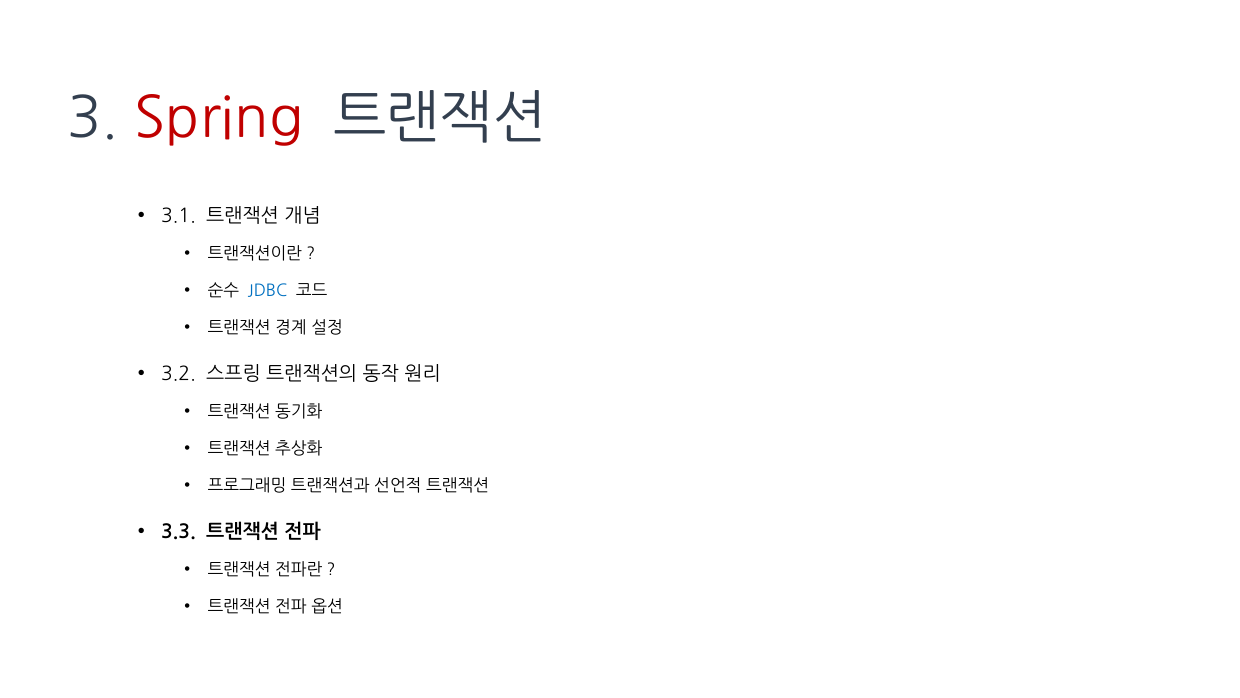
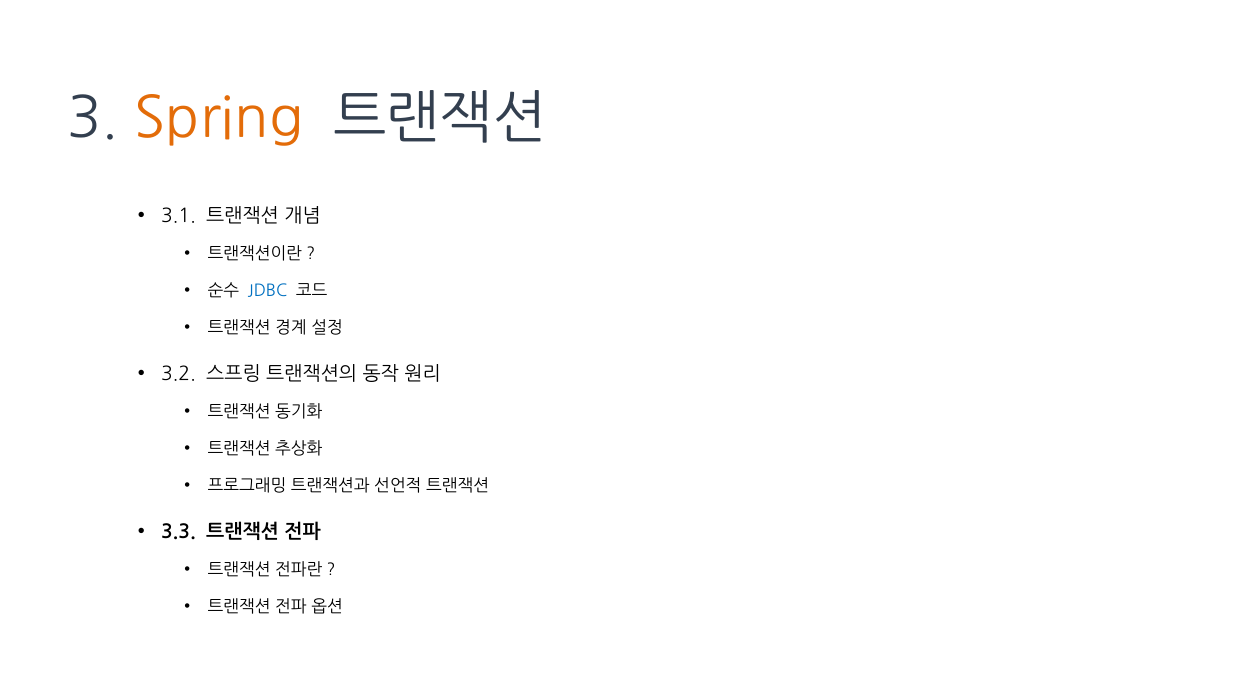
Spring colour: red -> orange (219, 119)
